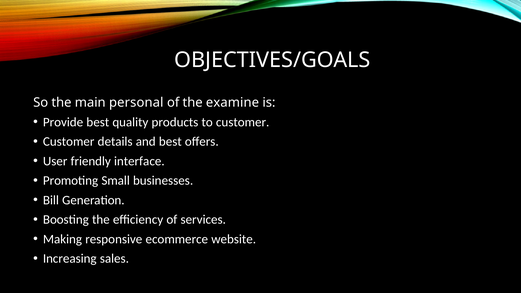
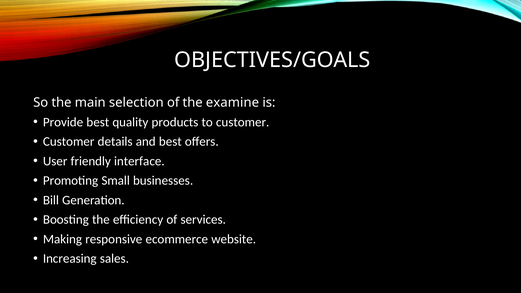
personal: personal -> selection (136, 103)
